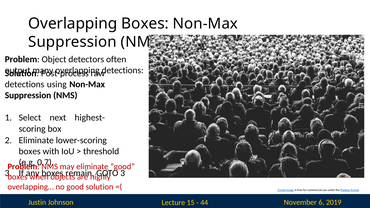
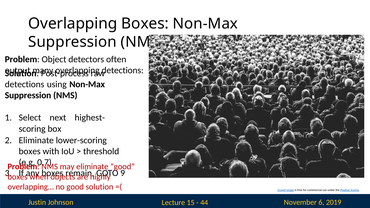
3: 3 -> 9 (123, 173)
